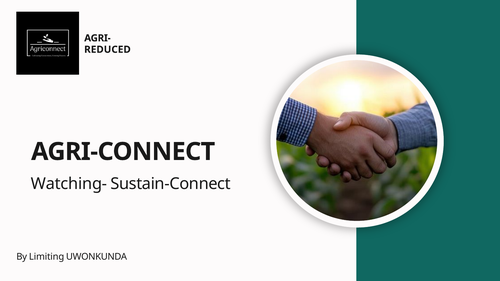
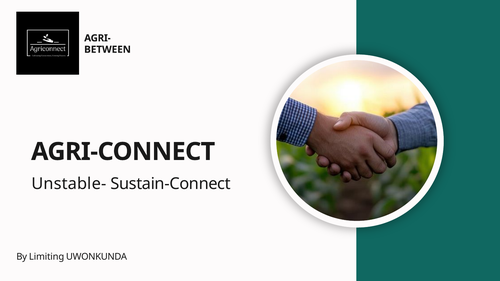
REDUCED: REDUCED -> BETWEEN (108, 50)
Watching-: Watching- -> Unstable- (69, 184)
